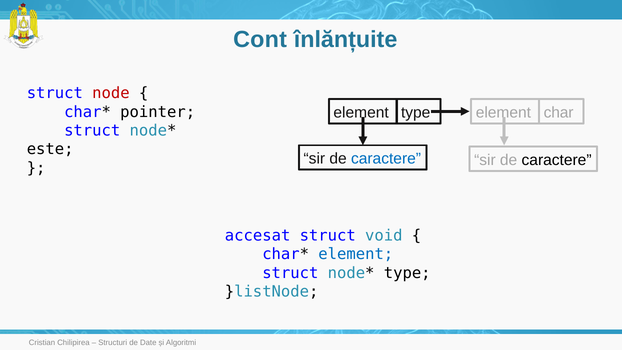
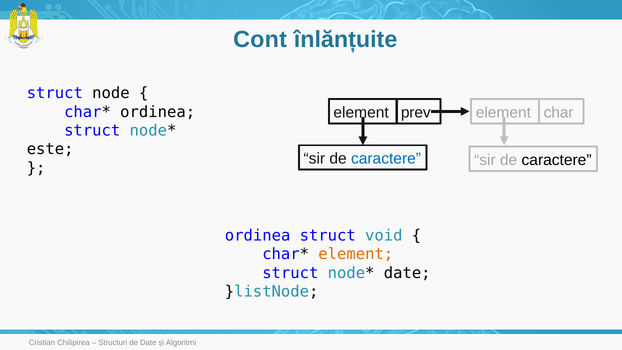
node colour: red -> black (111, 93)
pointer: pointer -> ordinea (158, 112)
element type: type -> prev (416, 112)
accesat: accesat -> ordinea (258, 236)
element colour: blue -> orange (356, 254)
type: type -> date (407, 273)
